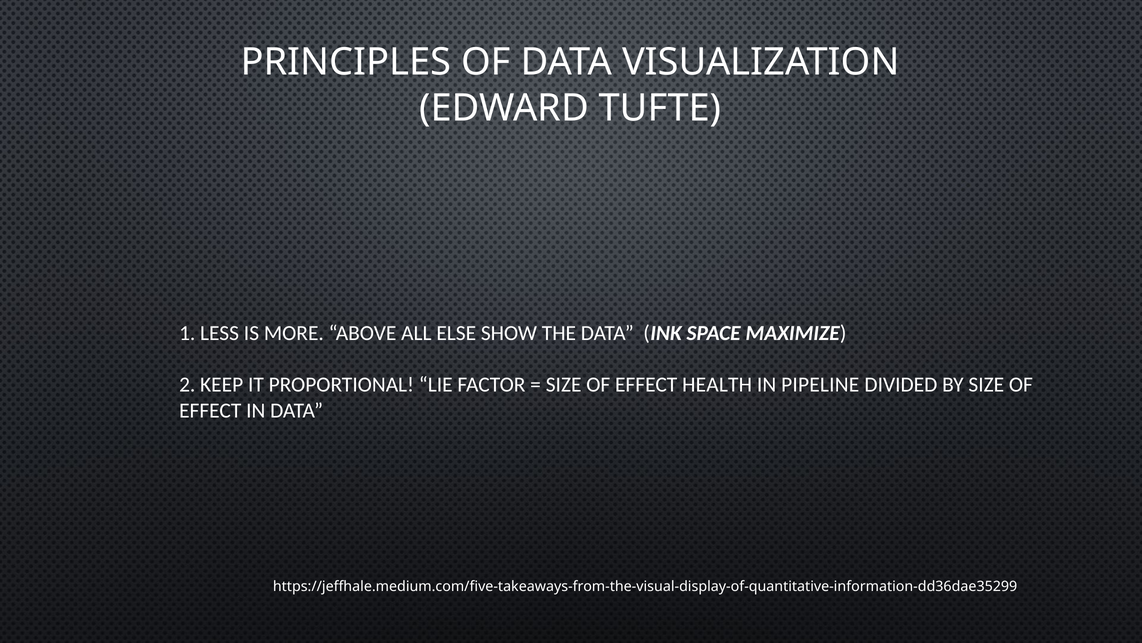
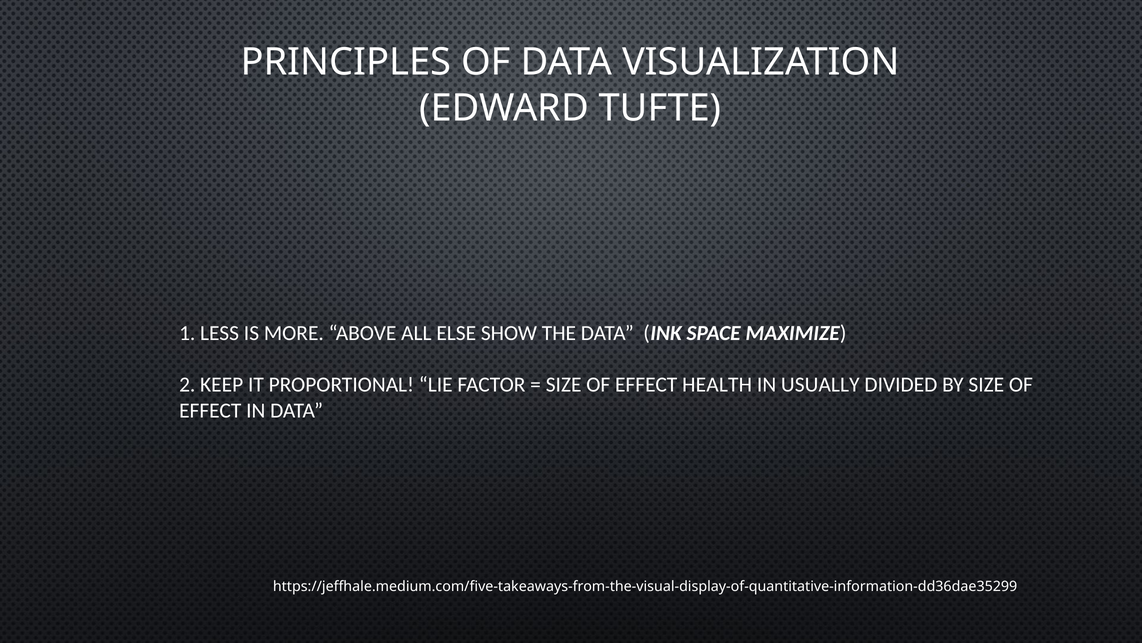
PIPELINE: PIPELINE -> USUALLY (820, 384)
